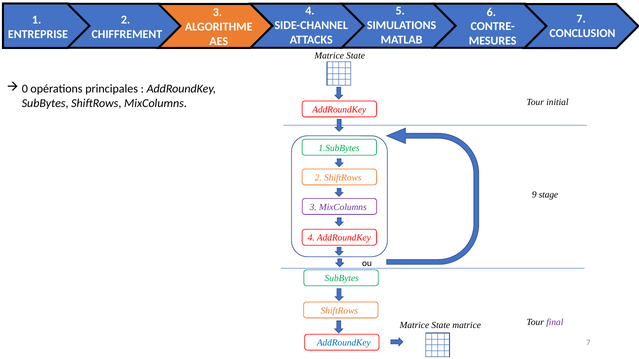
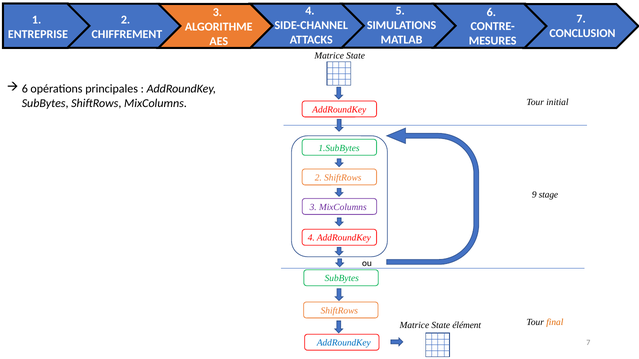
0: 0 -> 6 (25, 89)
final colour: purple -> orange (555, 322)
State matrice: matrice -> élément (467, 326)
